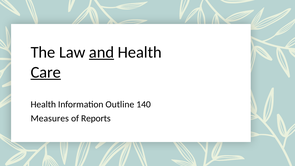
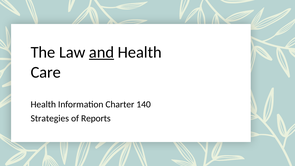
Care underline: present -> none (46, 72)
Outline: Outline -> Charter (120, 104)
Measures: Measures -> Strategies (50, 118)
